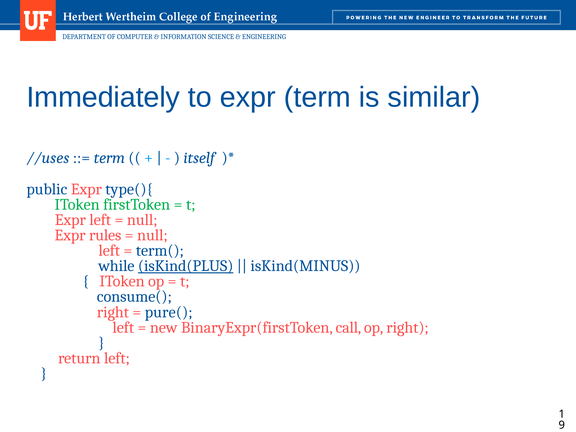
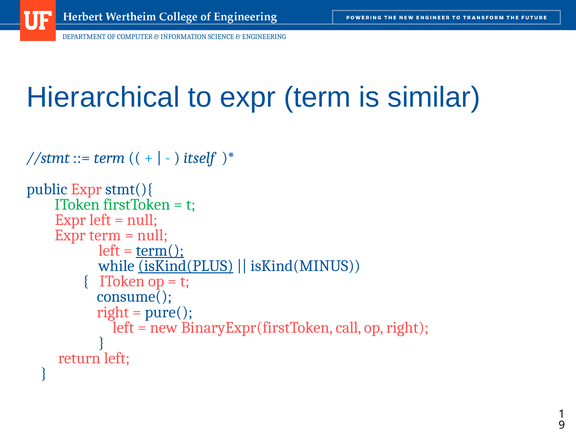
Immediately: Immediately -> Hierarchical (103, 97)
//uses: //uses -> //stmt (48, 158)
type(){: type(){ -> stmt(){ (129, 189)
rules: rules -> term (105, 235)
term( underline: none -> present (160, 251)
